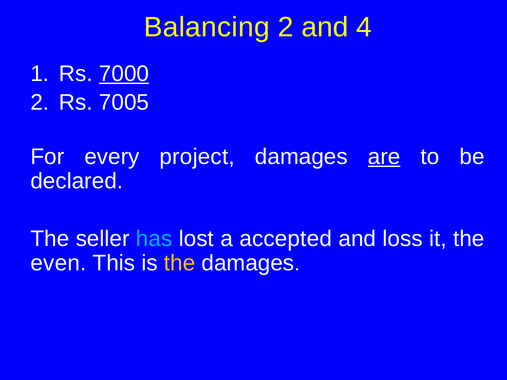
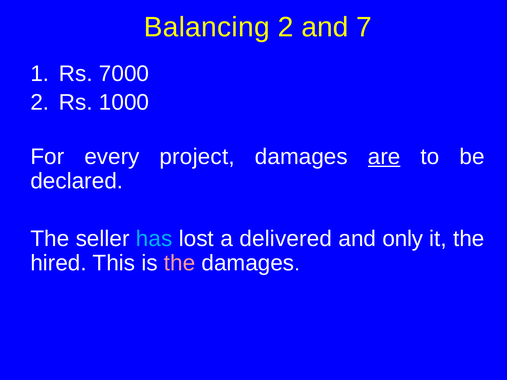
4: 4 -> 7 (364, 27)
7000 underline: present -> none (124, 74)
7005: 7005 -> 1000 (124, 103)
accepted: accepted -> delivered (286, 239)
loss: loss -> only (403, 239)
even: even -> hired (59, 263)
the colour: yellow -> pink (180, 263)
